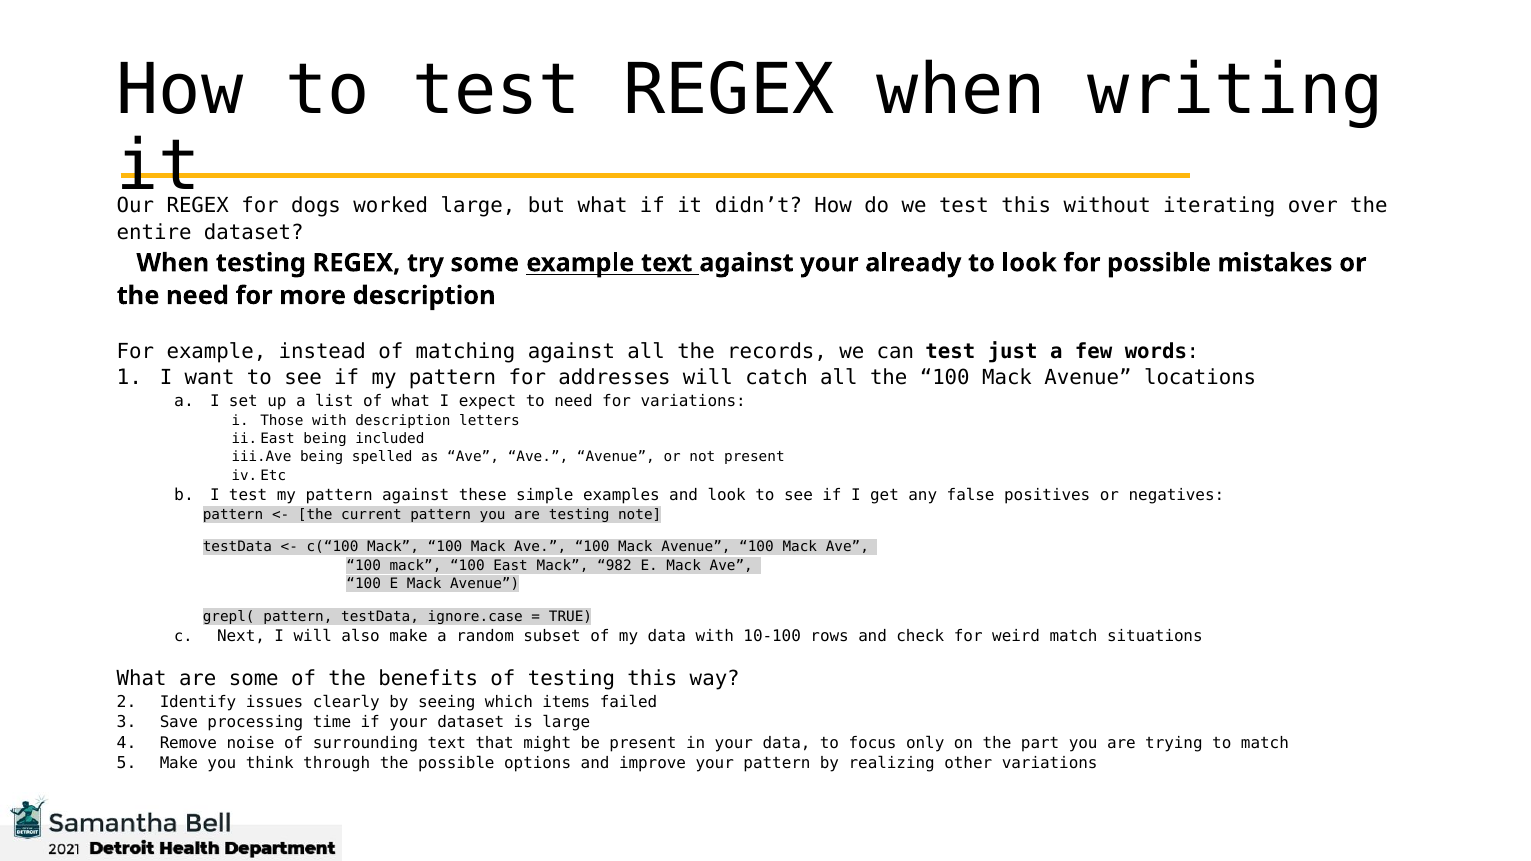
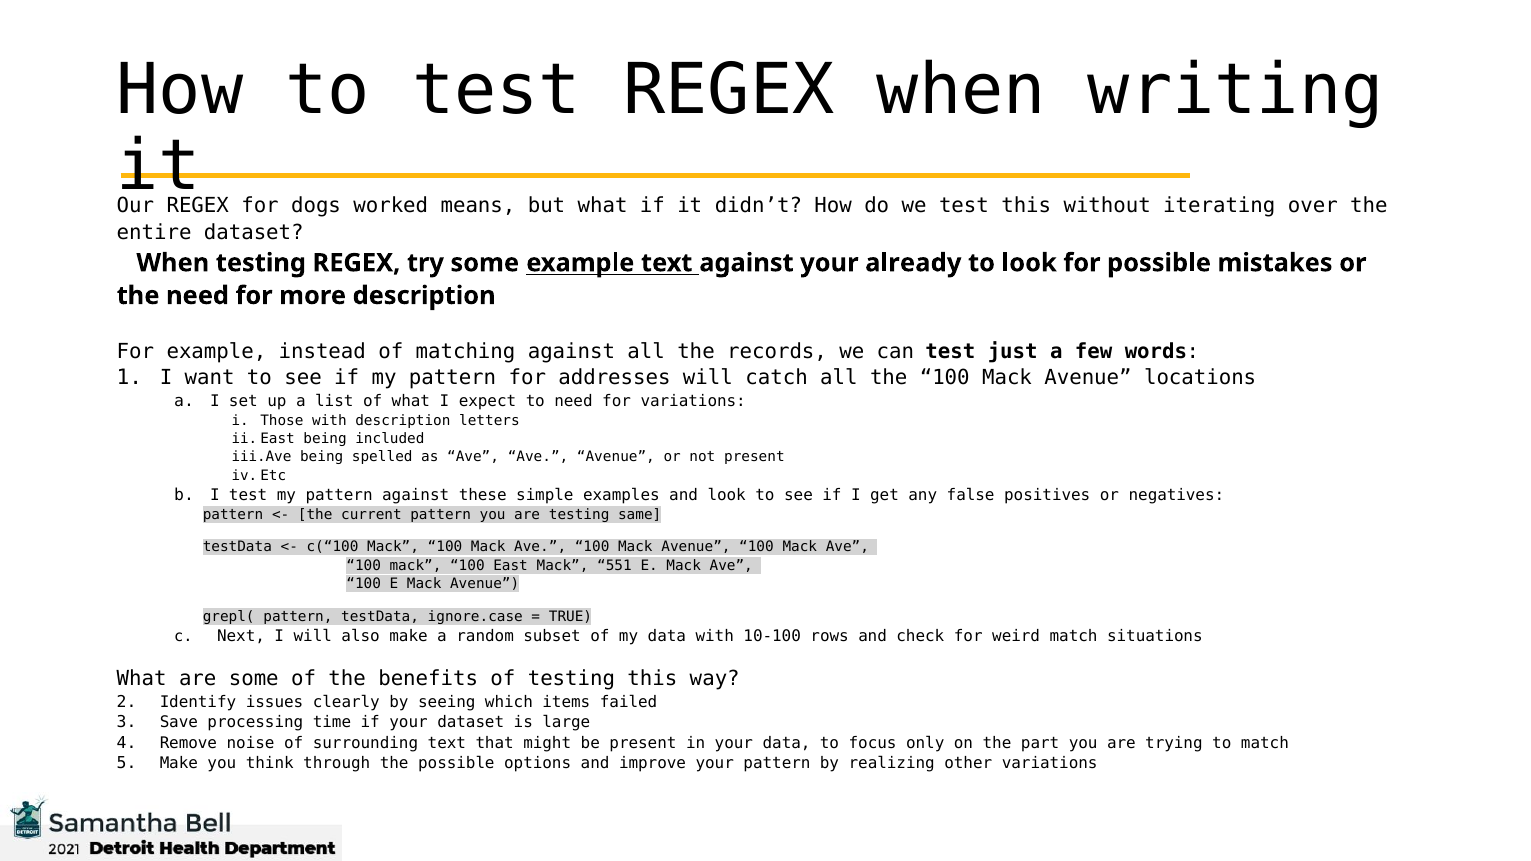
worked large: large -> means (478, 206)
note: note -> same (640, 515)
982: 982 -> 551 (614, 566)
